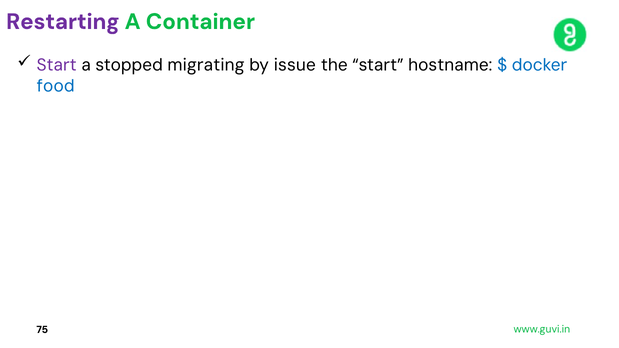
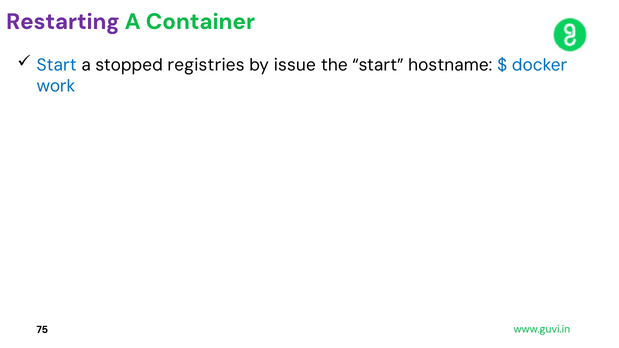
Start colour: purple -> blue (57, 65)
migrating: migrating -> registries (206, 65)
food: food -> work (56, 86)
